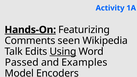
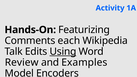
Hands-On underline: present -> none (30, 30)
seen: seen -> each (69, 41)
Passed: Passed -> Review (22, 62)
